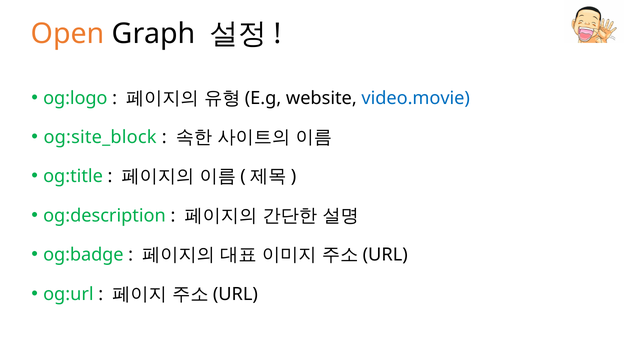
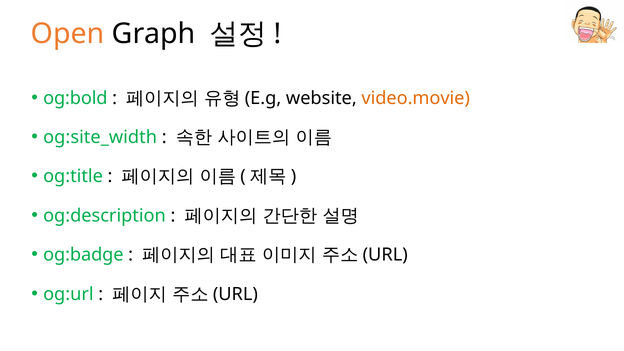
og:logo: og:logo -> og:bold (75, 98)
video.movie colour: blue -> orange (416, 98)
og:site_block: og:site_block -> og:site_width (100, 137)
